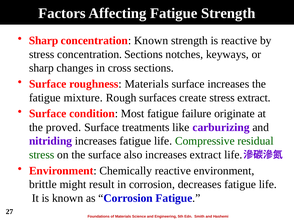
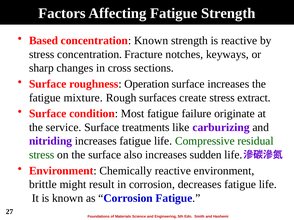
Sharp: Sharp -> Based (44, 41)
concentration Sections: Sections -> Fracture (143, 54)
roughness Materials: Materials -> Operation (147, 84)
proved: proved -> service (64, 128)
increases extract: extract -> sudden (206, 155)
